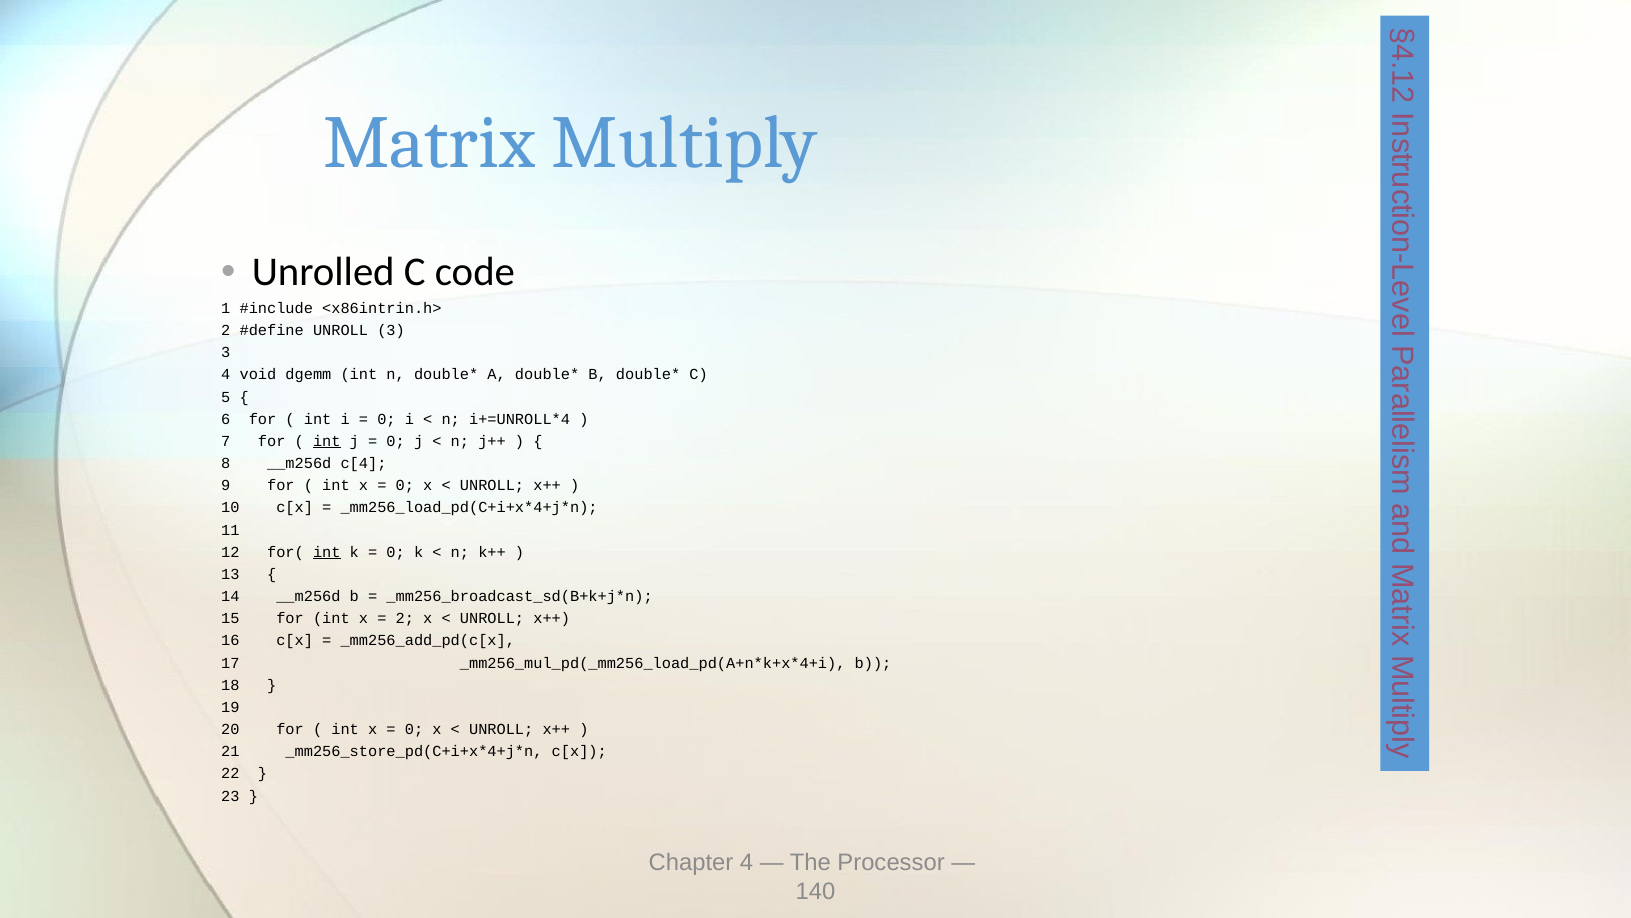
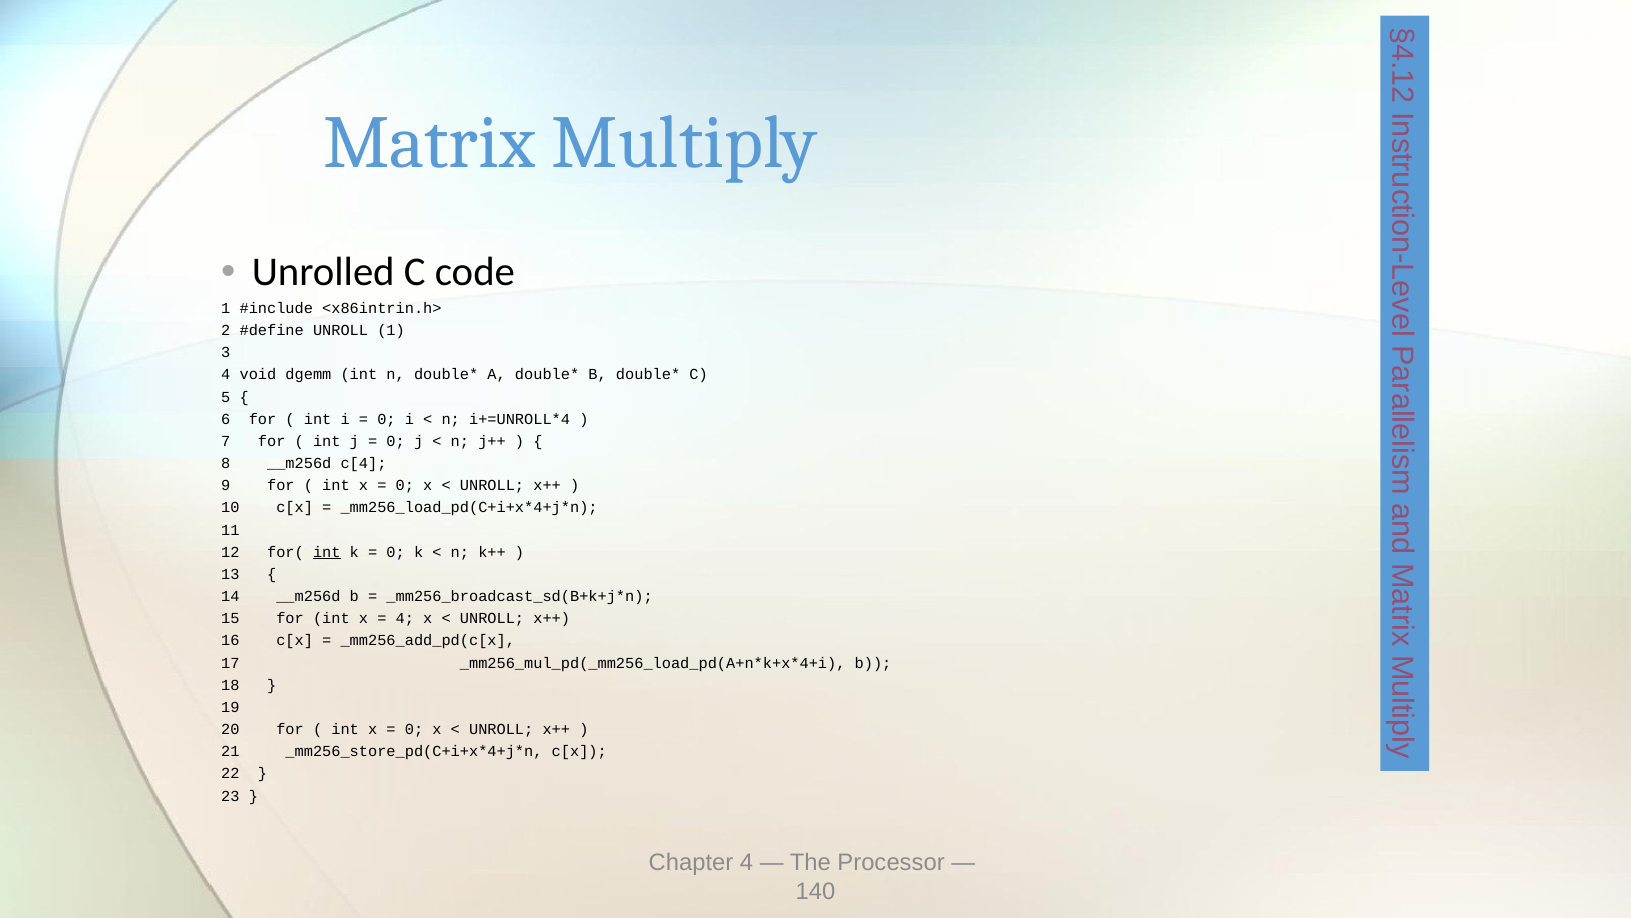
UNROLL 3: 3 -> 1 (391, 330)
int underline: present -> none (327, 441)
2: 2 -> 4 (405, 618)
